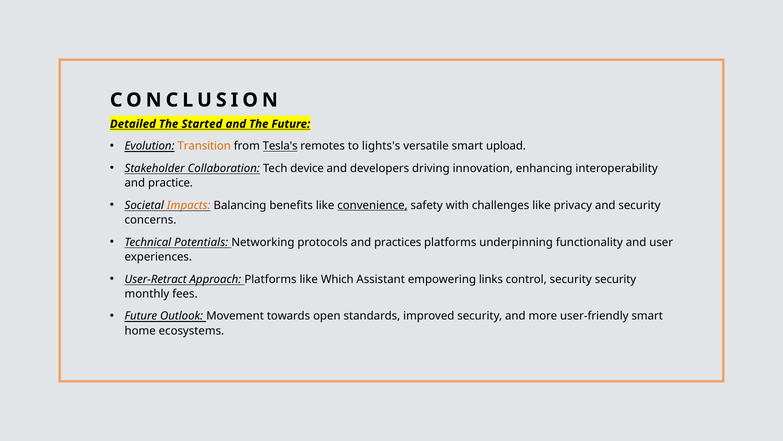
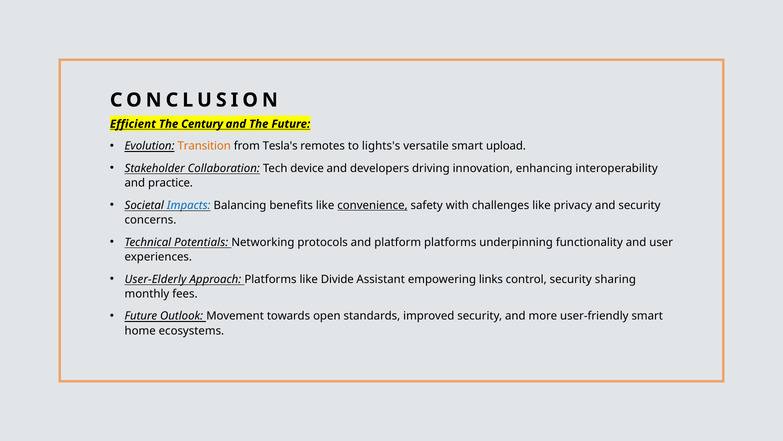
Detailed: Detailed -> Efficient (133, 124)
Started: Started -> Century (202, 124)
Tesla's underline: present -> none (280, 146)
Impacts colour: orange -> blue (189, 205)
practices: practices -> platform (398, 242)
User-Retract: User-Retract -> User-Elderly (156, 279)
Which: Which -> Divide (337, 279)
security security: security -> sharing (615, 279)
